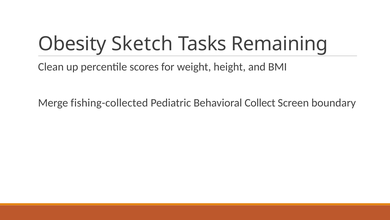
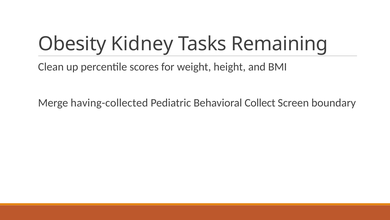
Sketch: Sketch -> Kidney (142, 44)
fishing-collected: fishing-collected -> having-collected (109, 102)
